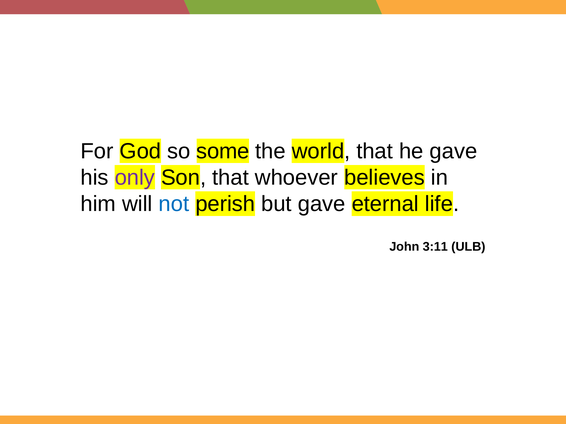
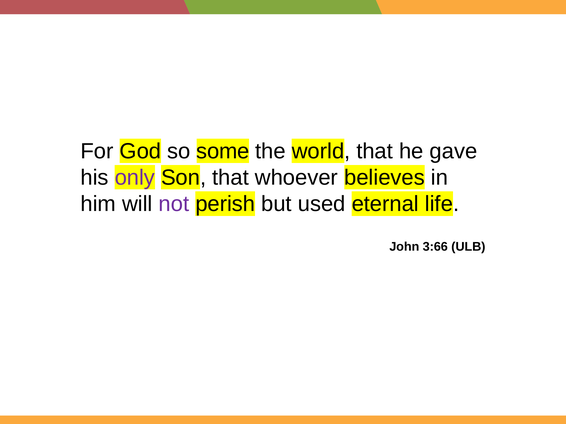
not colour: blue -> purple (174, 204)
but gave: gave -> used (322, 204)
3:11: 3:11 -> 3:66 (435, 247)
